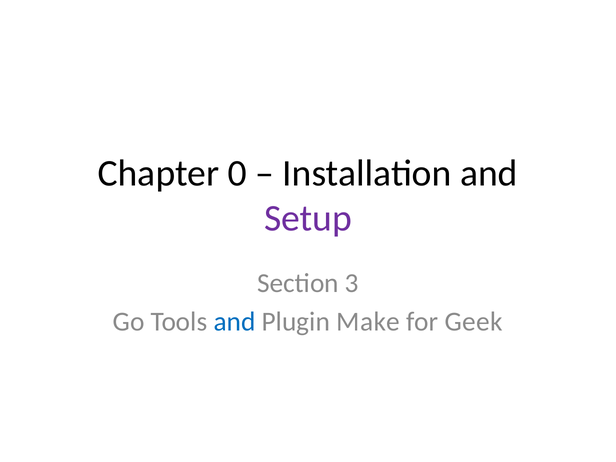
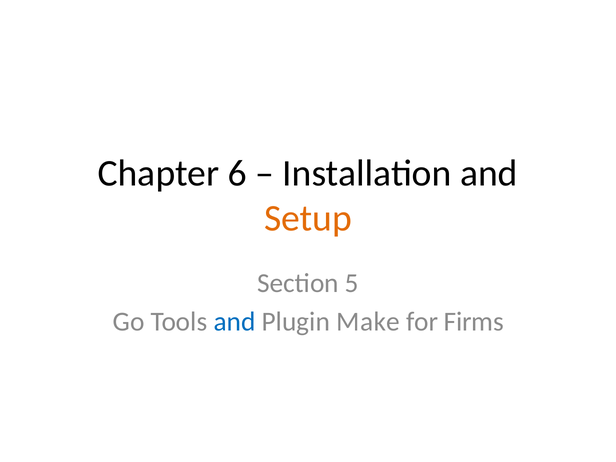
0: 0 -> 6 (237, 173)
Setup colour: purple -> orange (308, 218)
3: 3 -> 5 (352, 283)
Geek: Geek -> Firms (474, 322)
